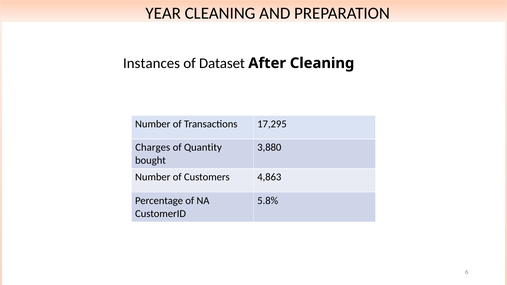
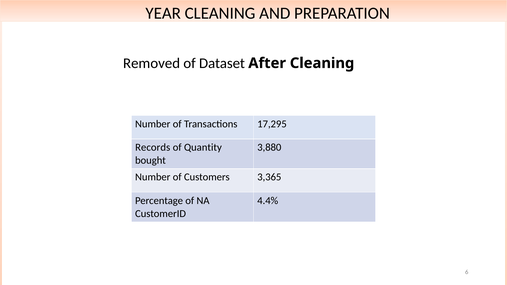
Instances: Instances -> Removed (152, 63)
Charges: Charges -> Records (153, 148)
4,863: 4,863 -> 3,365 (269, 177)
5.8%: 5.8% -> 4.4% (268, 201)
